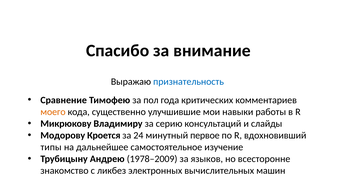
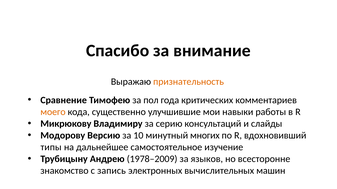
признательность colour: blue -> orange (189, 82)
Кроется: Кроется -> Версию (104, 136)
24: 24 -> 10 (138, 136)
первое: первое -> многих (205, 136)
ликбез: ликбез -> запись (111, 171)
